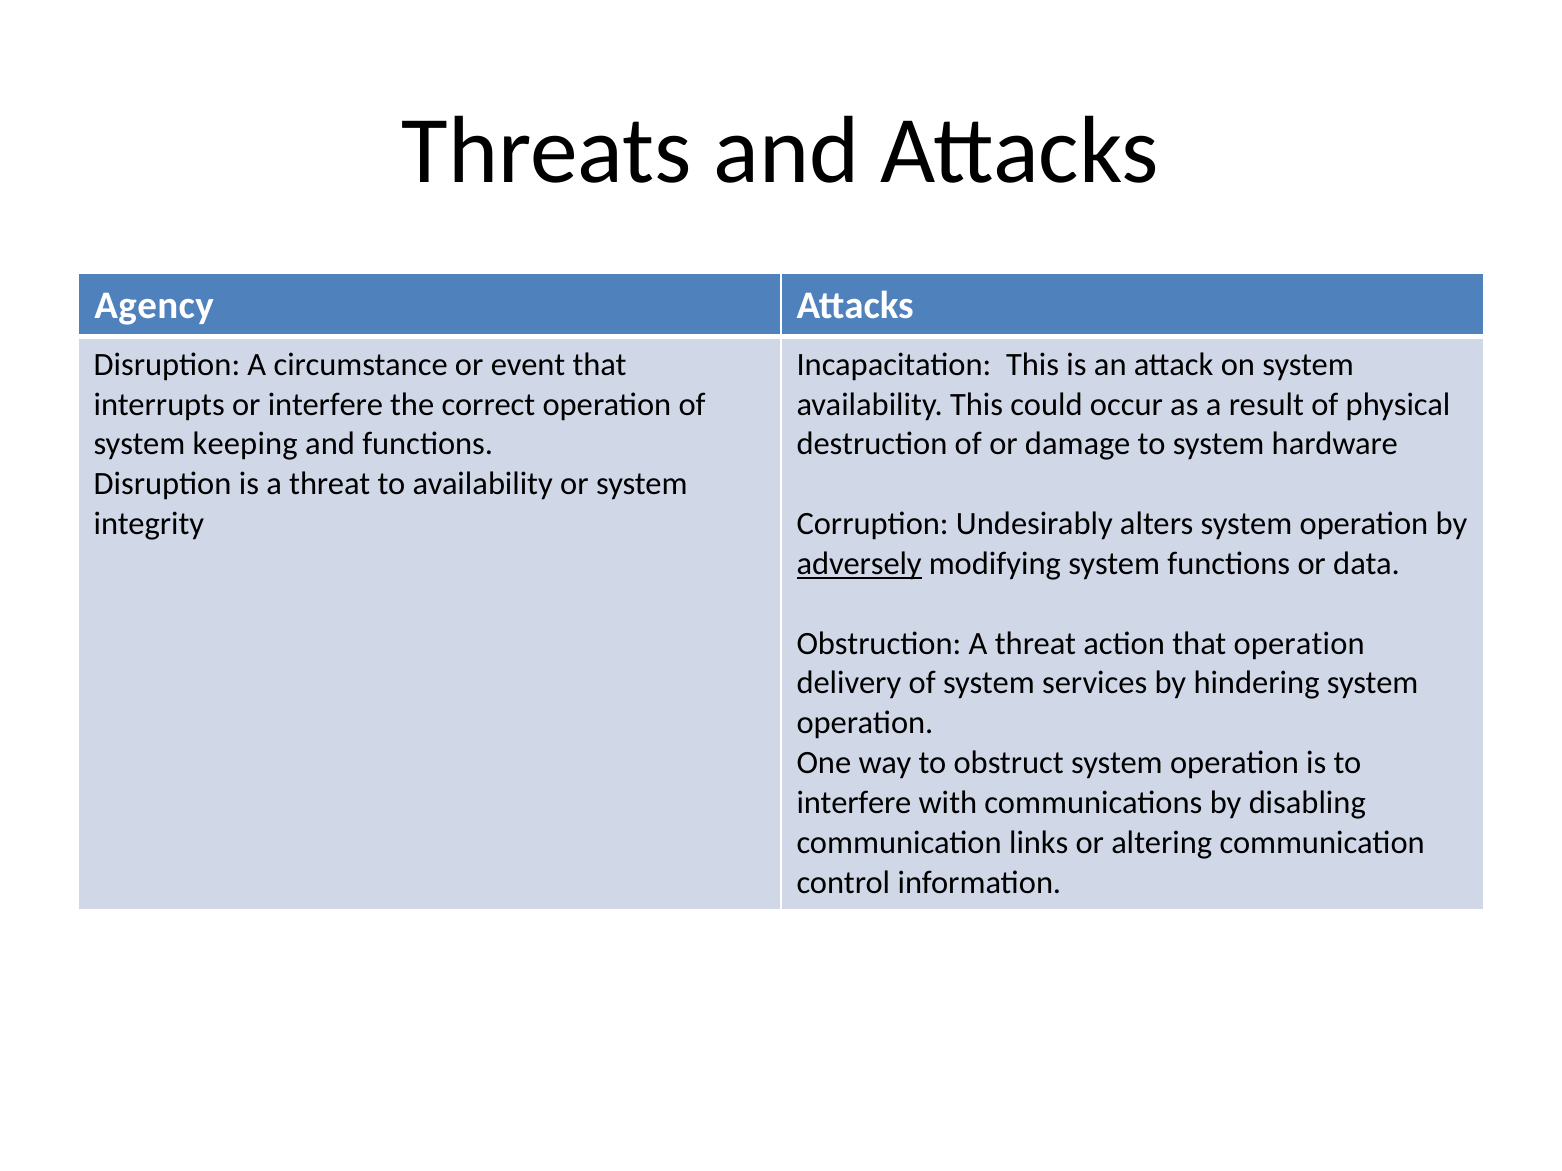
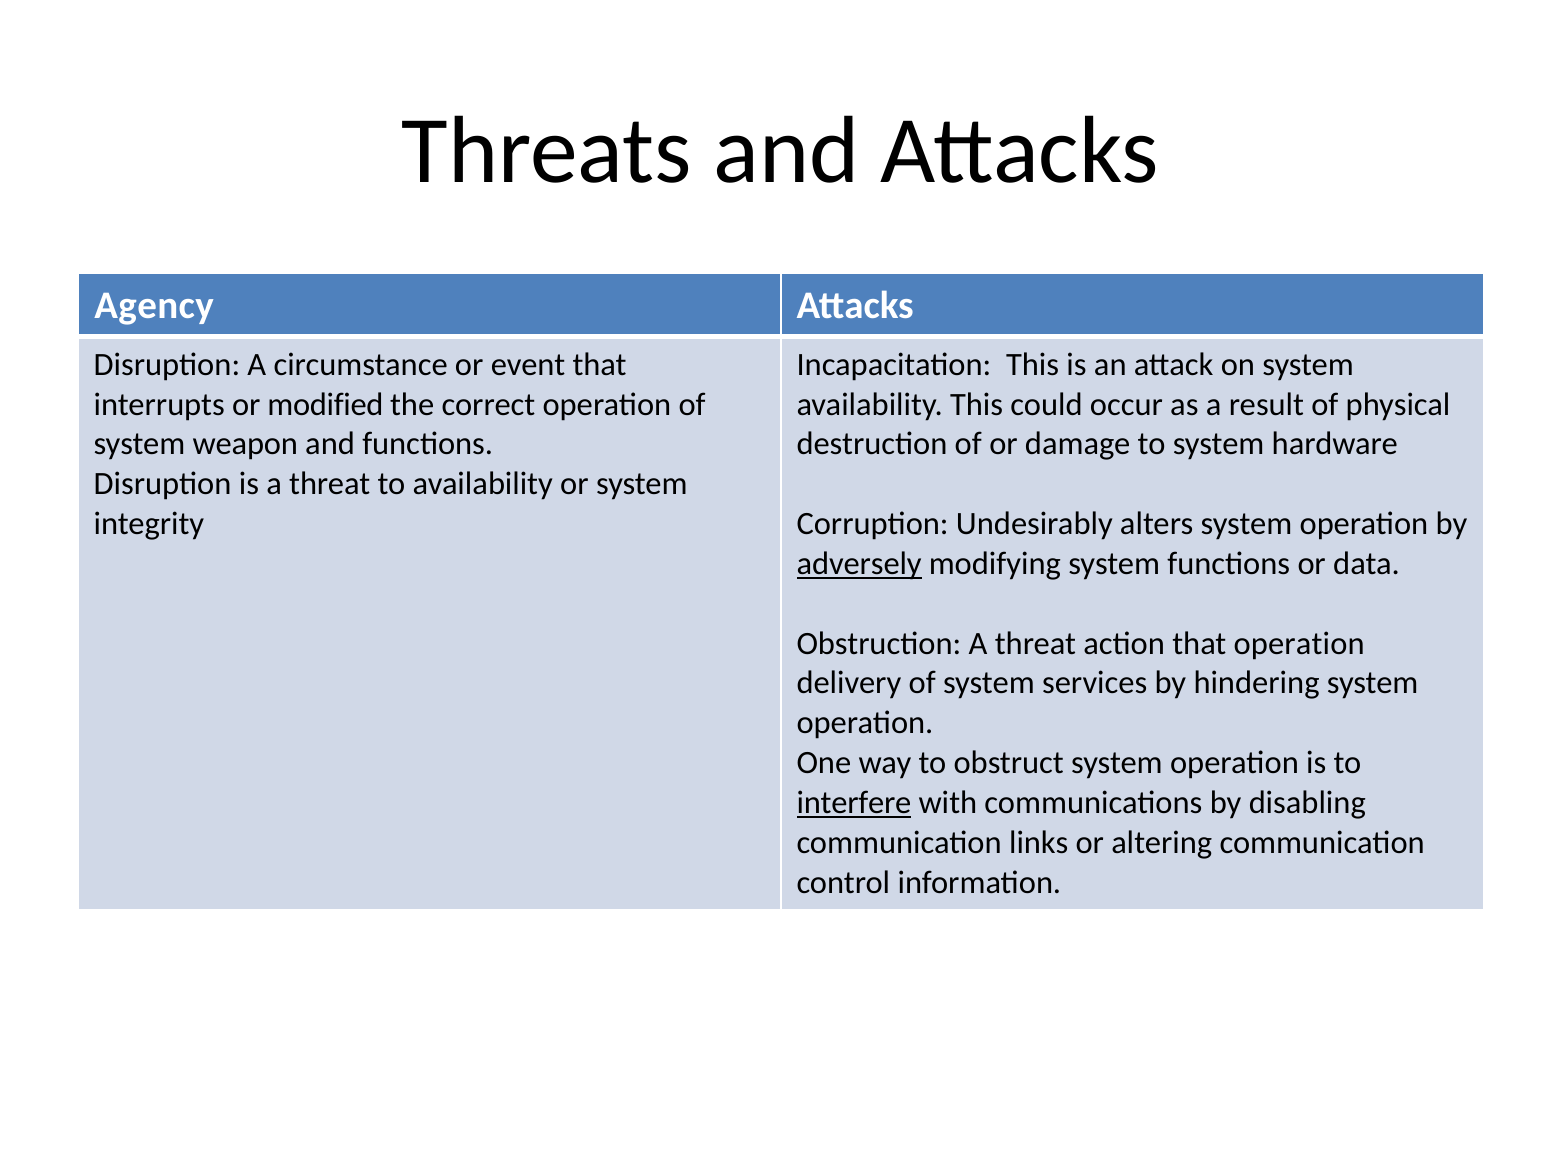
or interfere: interfere -> modified (325, 405)
keeping: keeping -> weapon (245, 444)
interfere underline: none -> present (854, 803)
